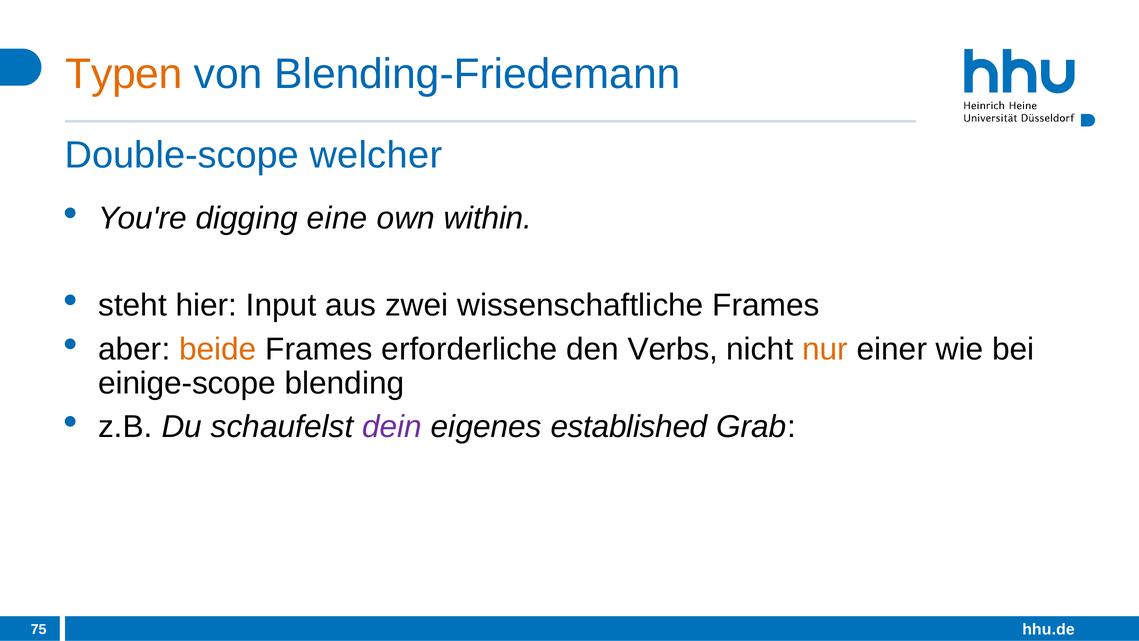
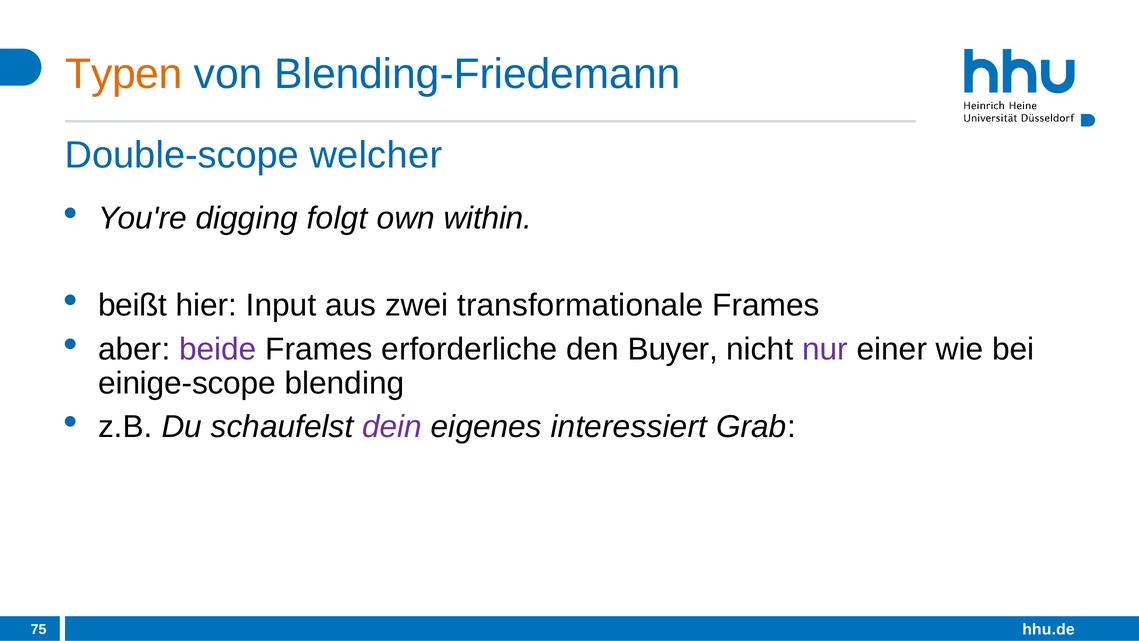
eine: eine -> folgt (337, 218)
steht: steht -> beißt (133, 306)
wissenschaftliche: wissenschaftliche -> transformationale (580, 306)
beide colour: orange -> purple (218, 349)
Verbs: Verbs -> Buyer (673, 349)
nur colour: orange -> purple (825, 349)
established: established -> interessiert (629, 427)
